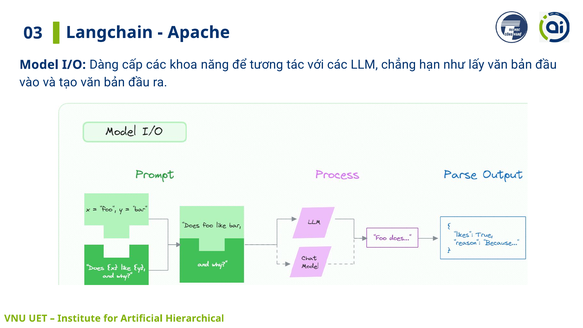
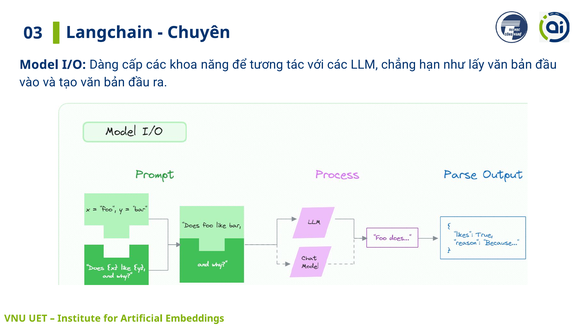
Apache: Apache -> Chuyên (199, 32)
Hierarchical: Hierarchical -> Embeddings (195, 318)
